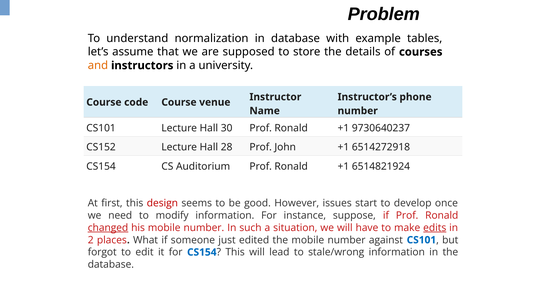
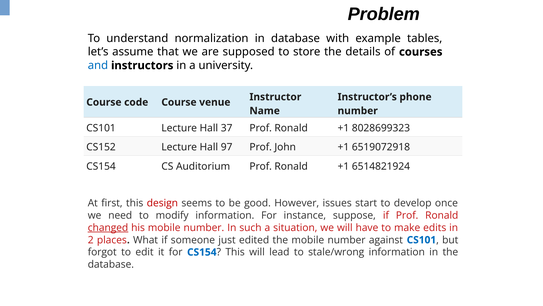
and colour: orange -> blue (98, 65)
30: 30 -> 37 (227, 128)
9730640237: 9730640237 -> 8028699323 (381, 128)
28: 28 -> 97 (227, 147)
6514272918: 6514272918 -> 6519072918 (381, 147)
edits underline: present -> none (435, 227)
